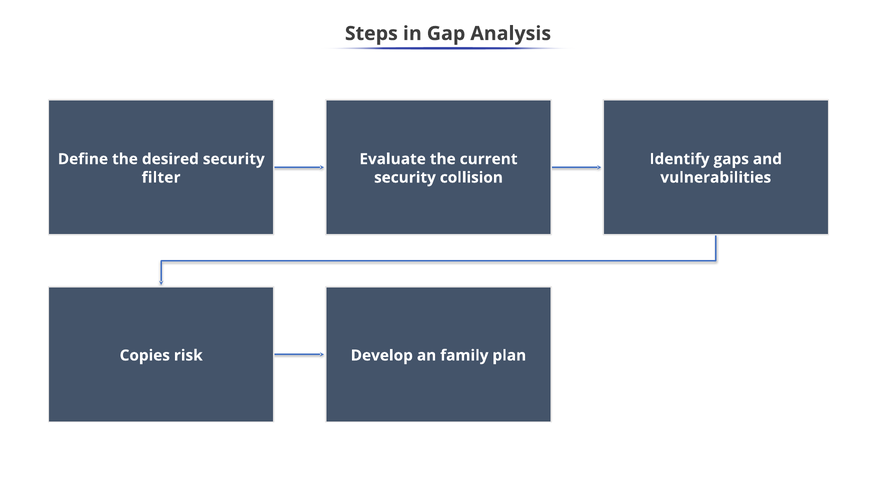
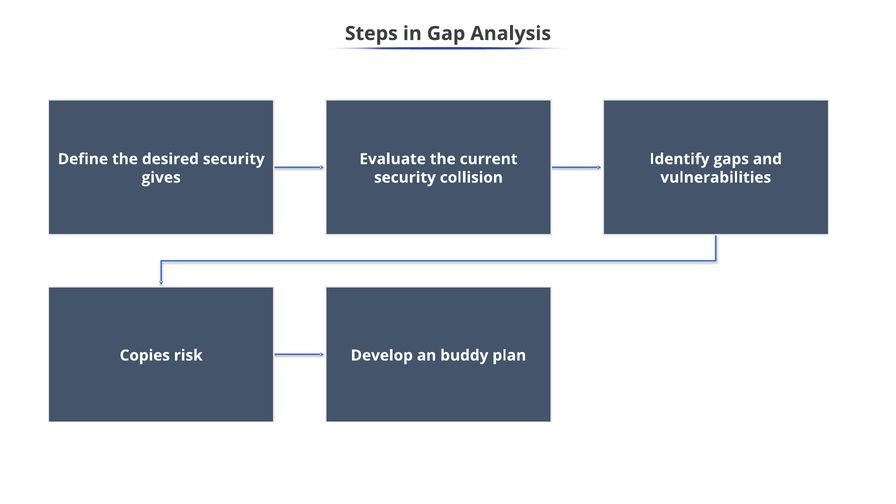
filter: filter -> gives (161, 178)
family: family -> buddy (464, 355)
